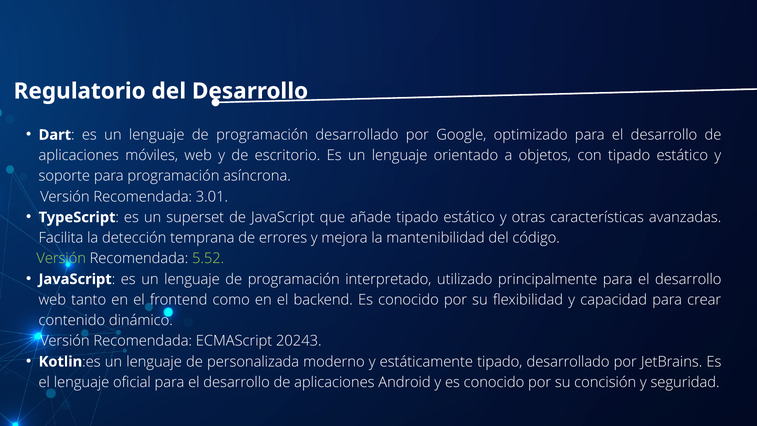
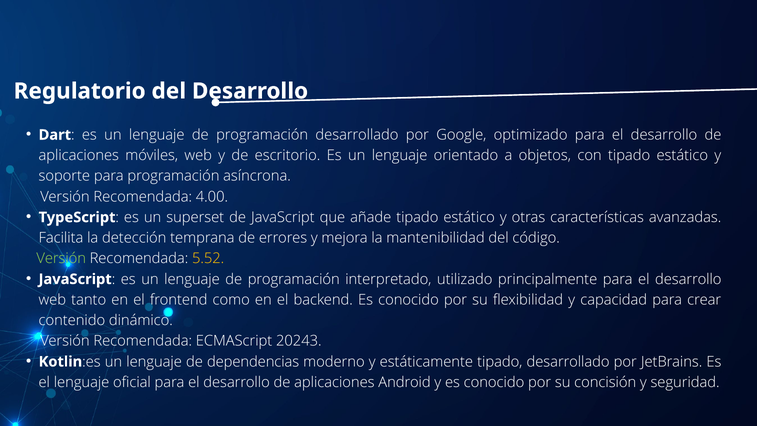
3.01: 3.01 -> 4.00 (212, 197)
5.52 colour: light green -> yellow (208, 258)
personalizada: personalizada -> dependencias (253, 362)
